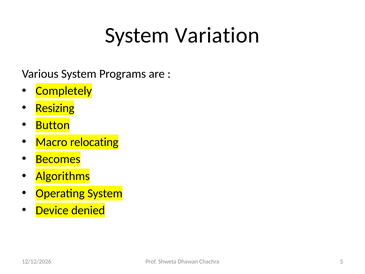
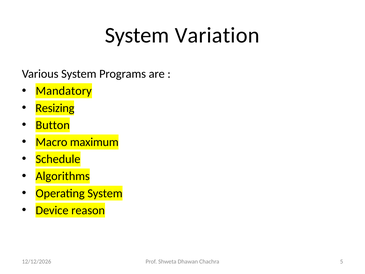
Completely: Completely -> Mandatory (64, 91)
relocating: relocating -> maximum (94, 142)
Becomes: Becomes -> Schedule (58, 159)
denied: denied -> reason (88, 210)
